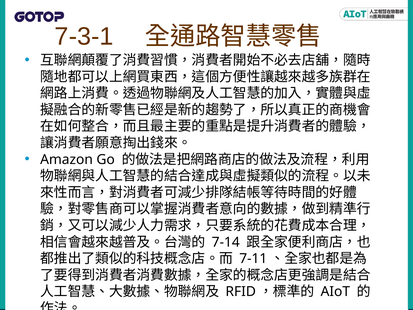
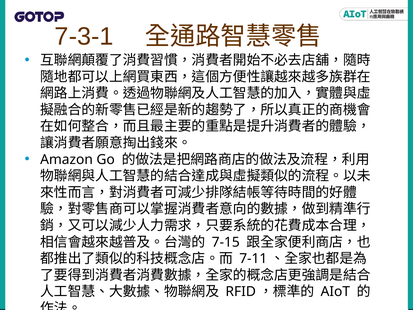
7-14: 7-14 -> 7-15 (226, 242)
